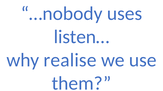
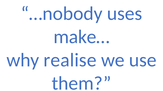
listen…: listen… -> make… (82, 37)
